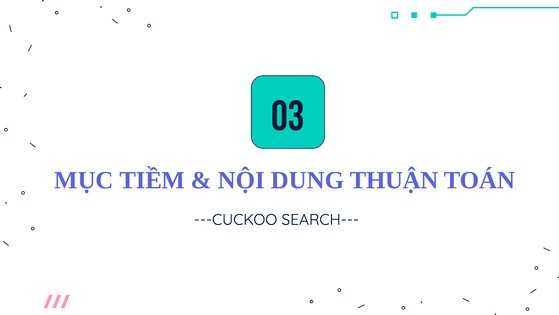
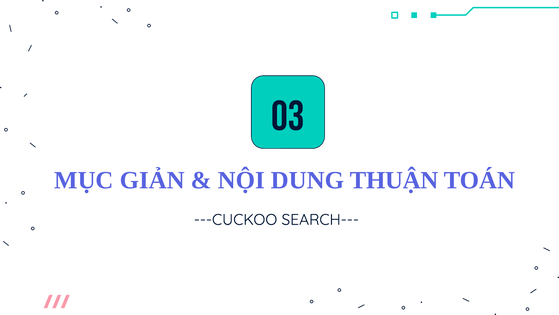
TIỀM: TIỀM -> GIẢN (152, 180)
